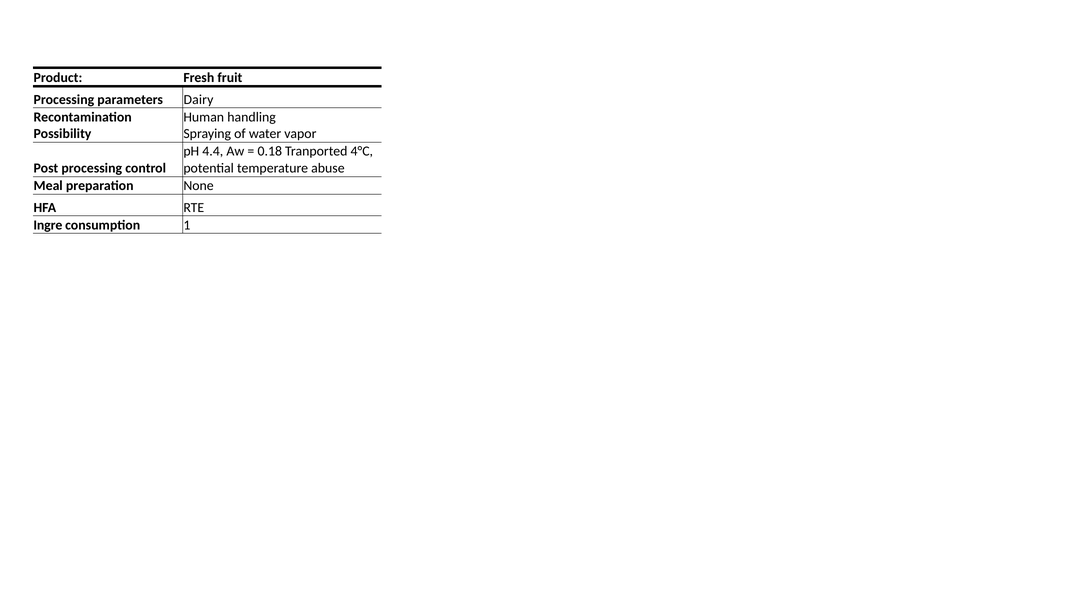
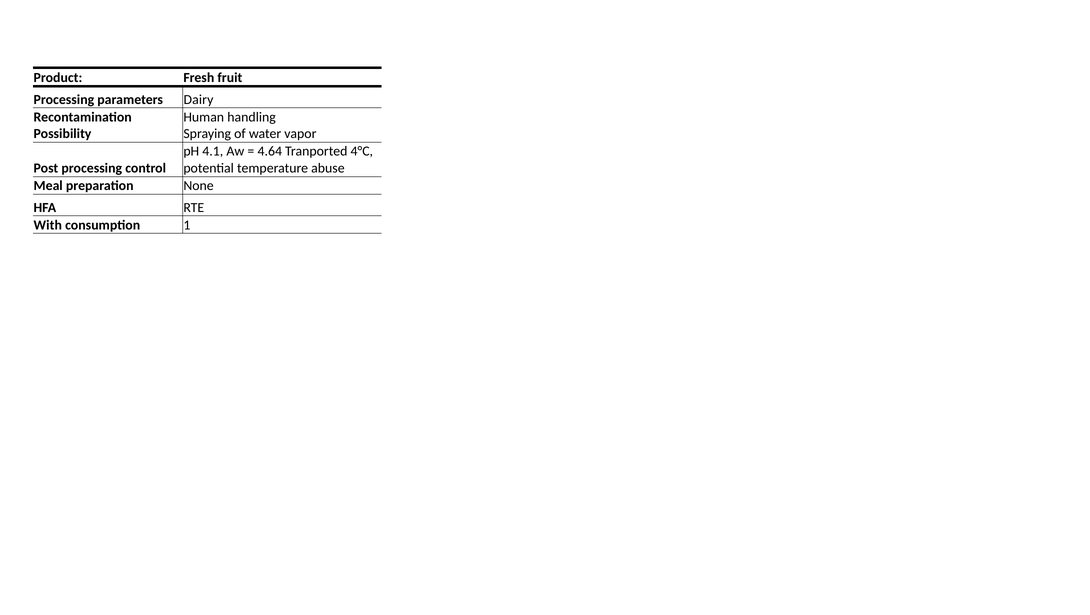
4.4: 4.4 -> 4.1 (213, 151)
0.18: 0.18 -> 4.64 (270, 151)
Ingre: Ingre -> With (48, 225)
